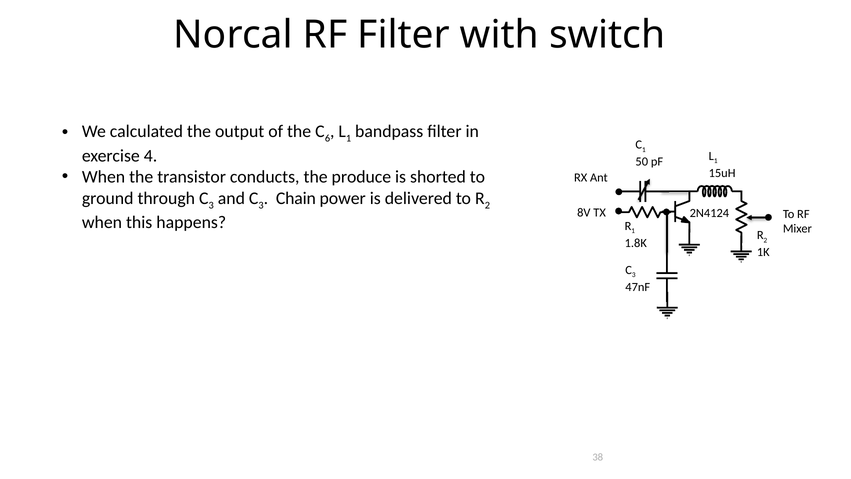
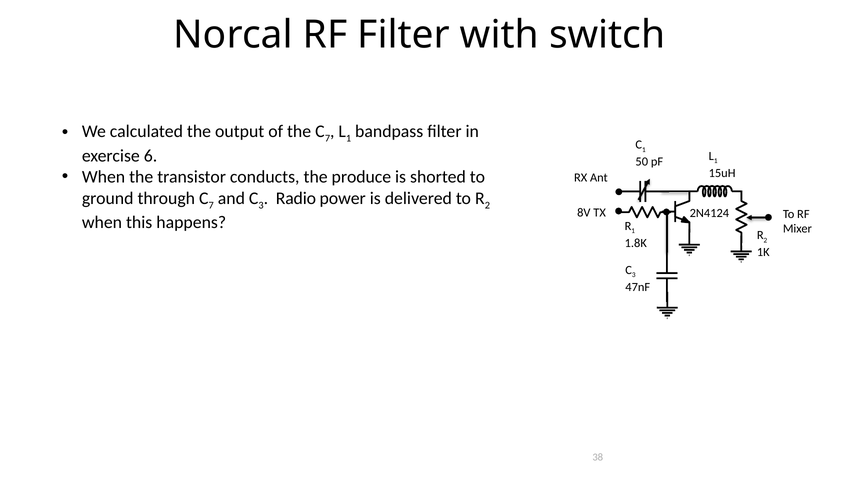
6: 6 -> 7 (327, 138)
4: 4 -> 6 (151, 156)
3: 3 -> 7 (211, 205)
Chain: Chain -> Radio (296, 198)
